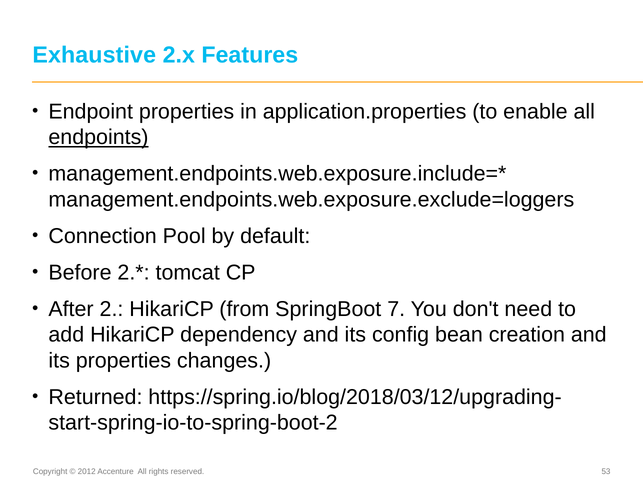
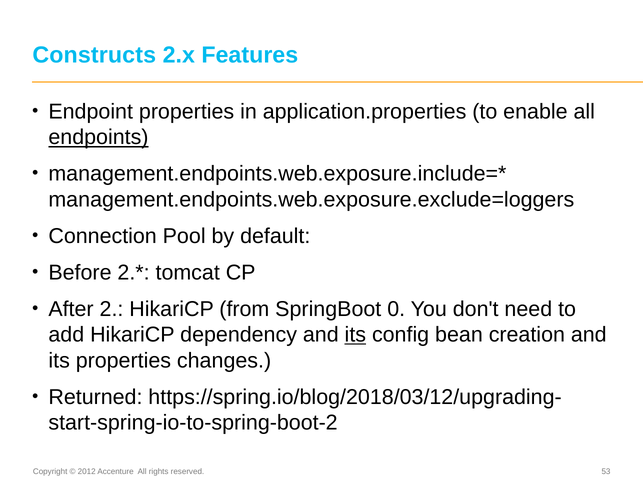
Exhaustive: Exhaustive -> Constructs (94, 55)
7: 7 -> 0 (396, 309)
its underline: none -> present (355, 334)
